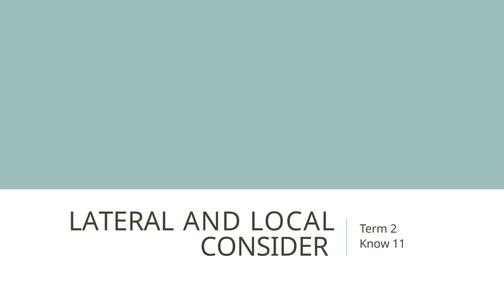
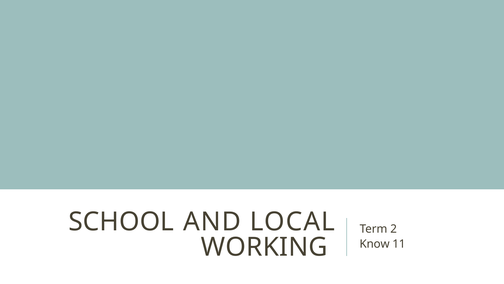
LATERAL: LATERAL -> SCHOOL (121, 222)
CONSIDER: CONSIDER -> WORKING (264, 247)
